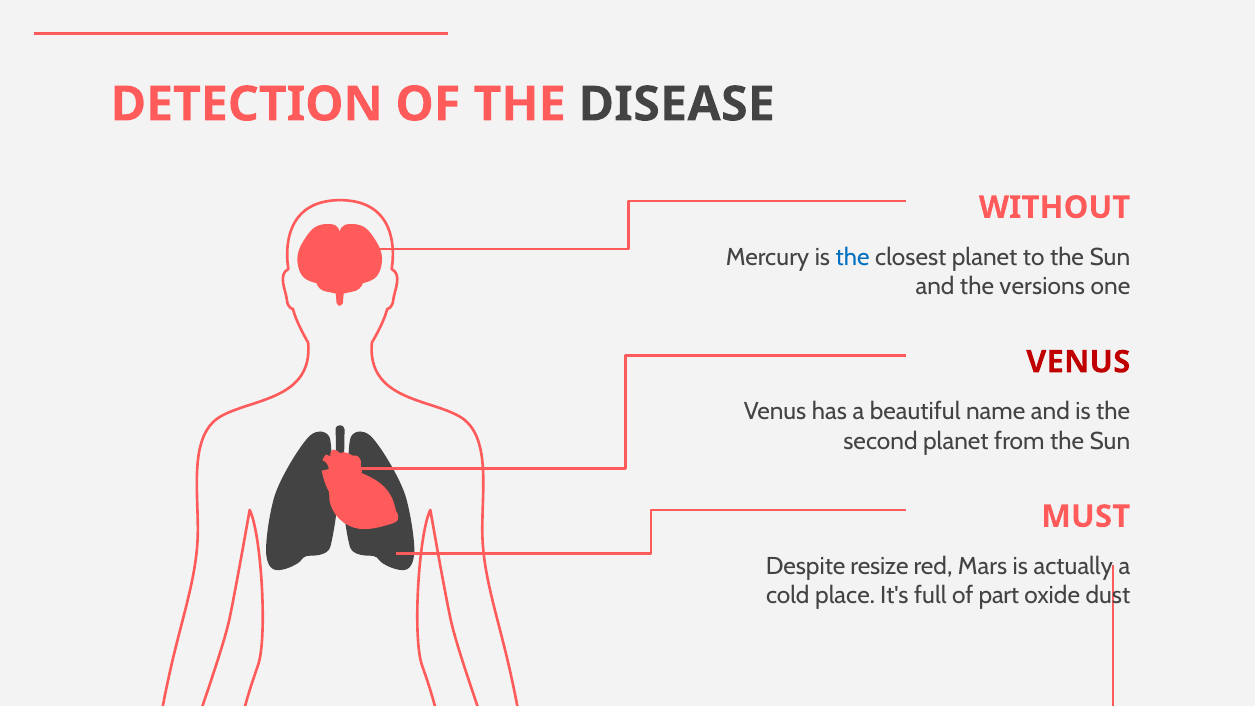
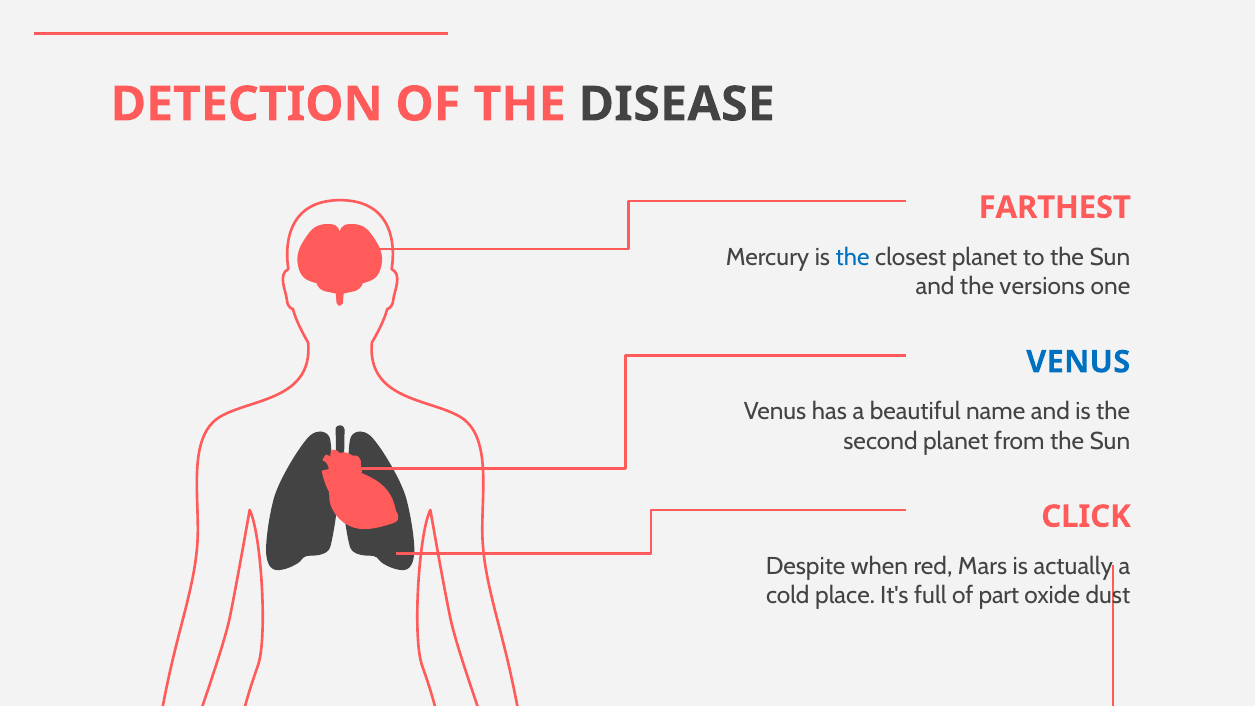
WITHOUT: WITHOUT -> FARTHEST (1055, 207)
VENUS colour: red -> blue (1078, 362)
MUST: MUST -> CLICK (1086, 516)
resize: resize -> when (879, 566)
